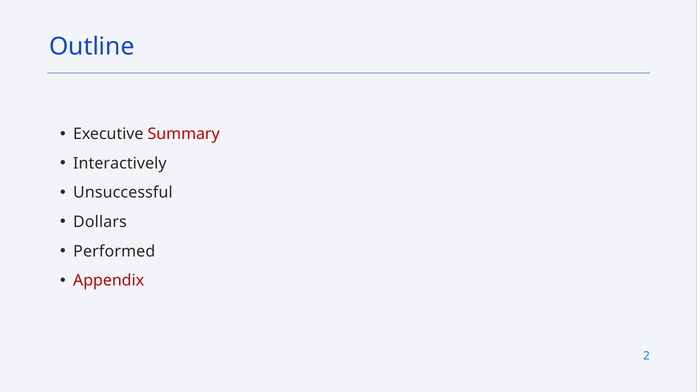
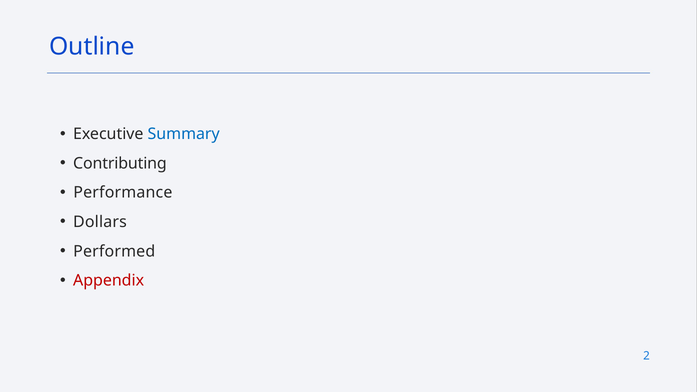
Summary colour: red -> blue (184, 134)
Interactively: Interactively -> Contributing (120, 163)
Unsuccessful: Unsuccessful -> Performance (123, 193)
